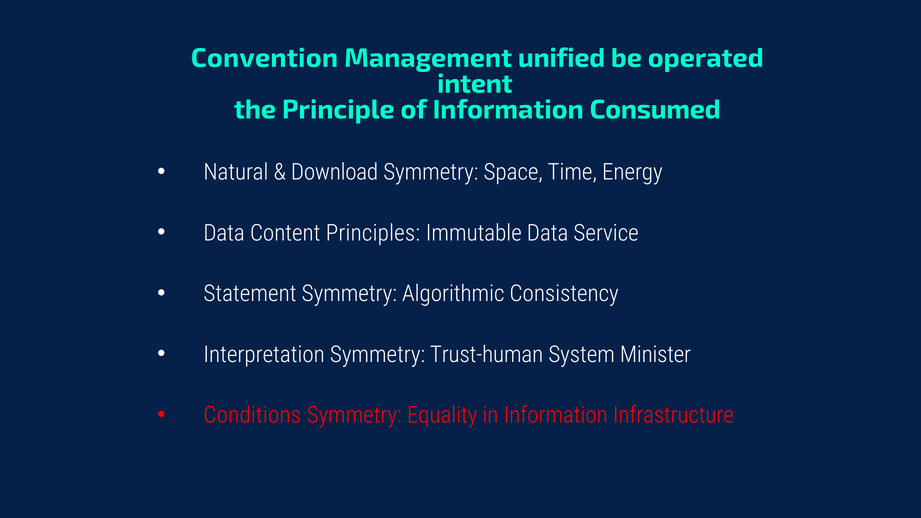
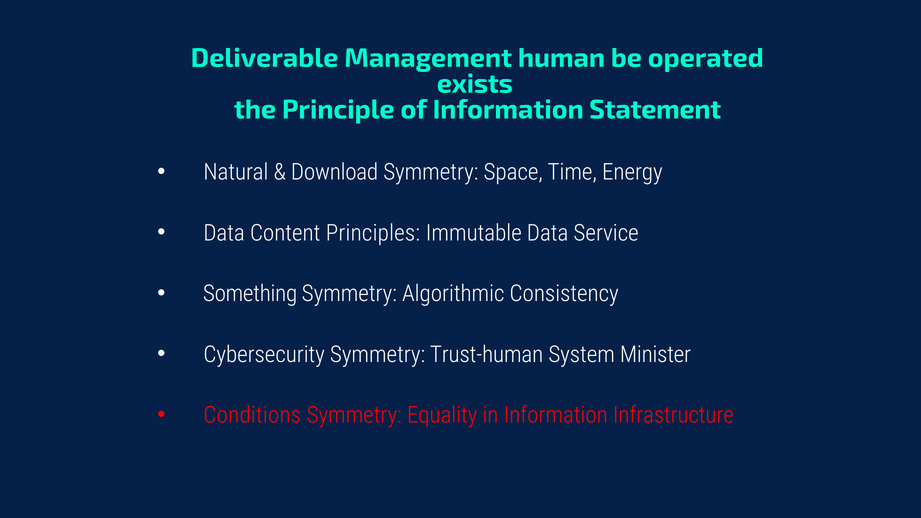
Convention: Convention -> Deliverable (265, 58)
unified: unified -> human (561, 58)
intent: intent -> exists (475, 84)
Consumed: Consumed -> Statement (655, 110)
Statement: Statement -> Something (250, 294)
Interpretation: Interpretation -> Cybersecurity (264, 355)
